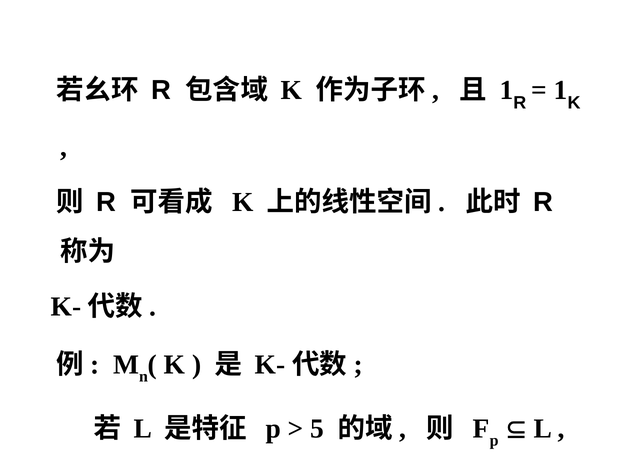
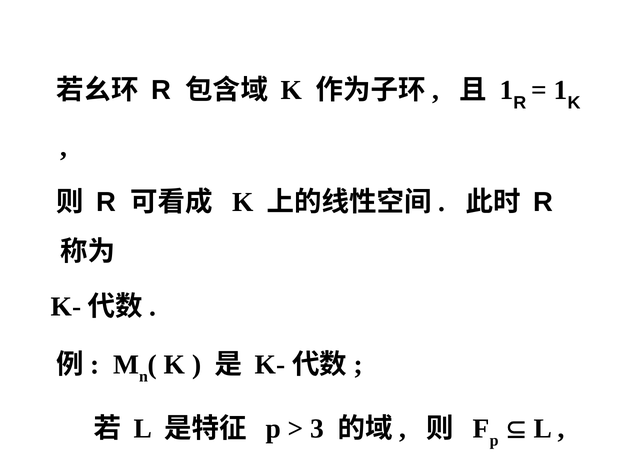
5: 5 -> 3 (317, 428)
